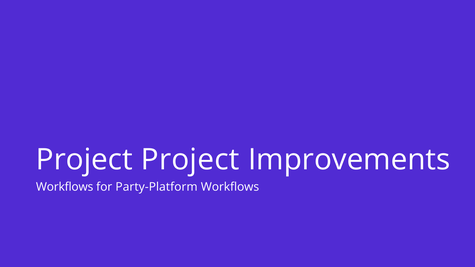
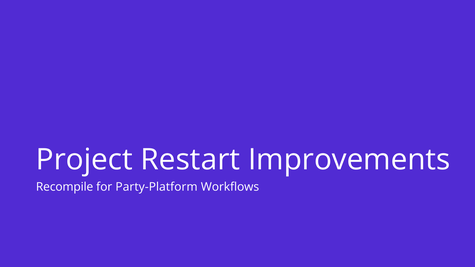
Project Project: Project -> Restart (190, 160)
Workflows: Workflows -> Recompile (65, 187)
